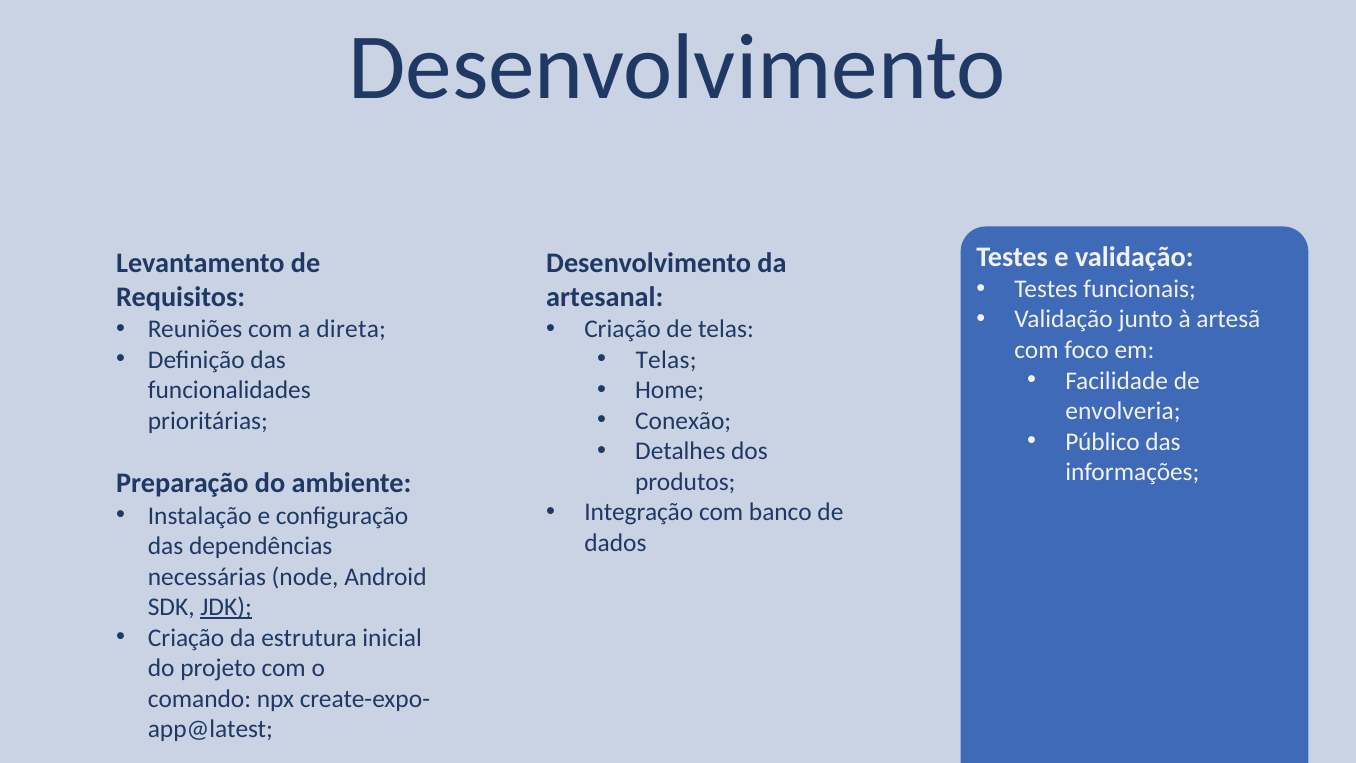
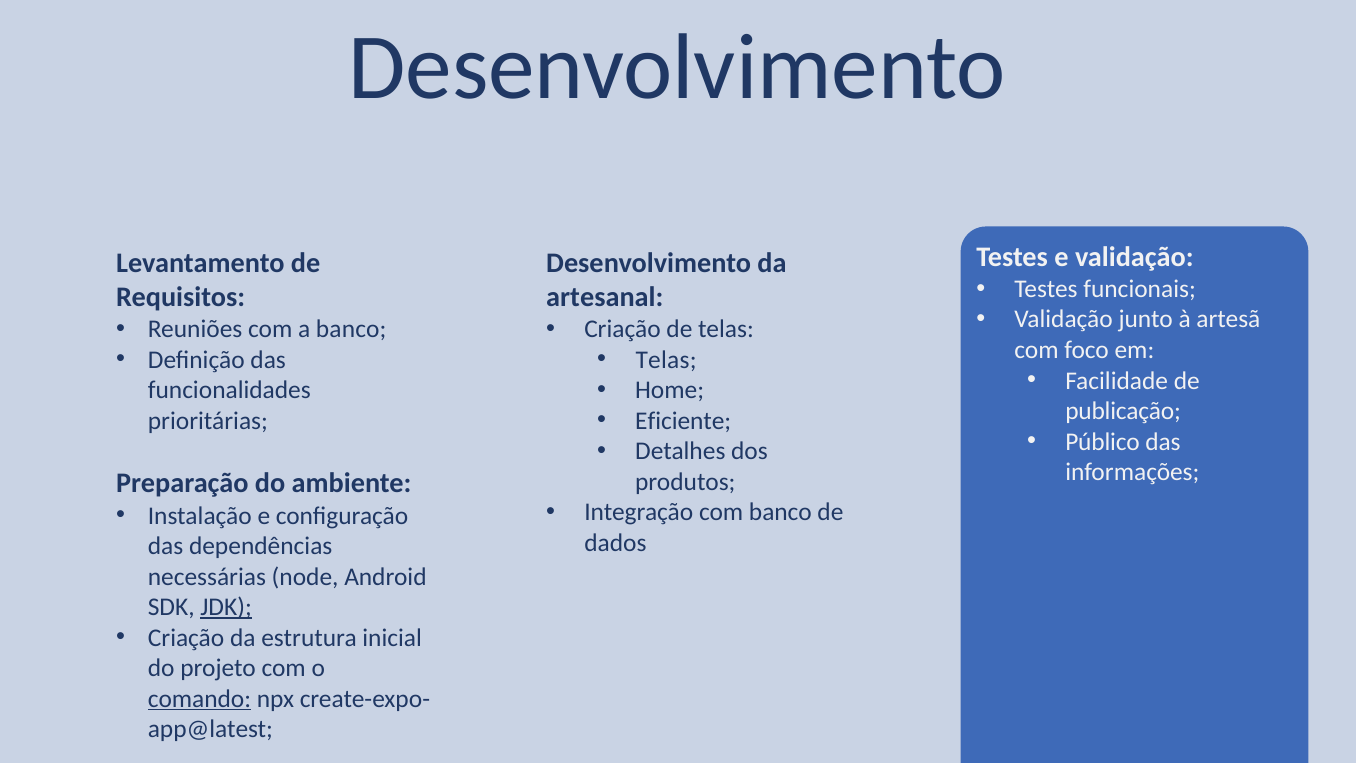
a direta: direta -> banco (351, 329)
envolveria: envolveria -> publicação (1123, 411)
Conexão: Conexão -> Eficiente (683, 421)
comando underline: none -> present (200, 699)
